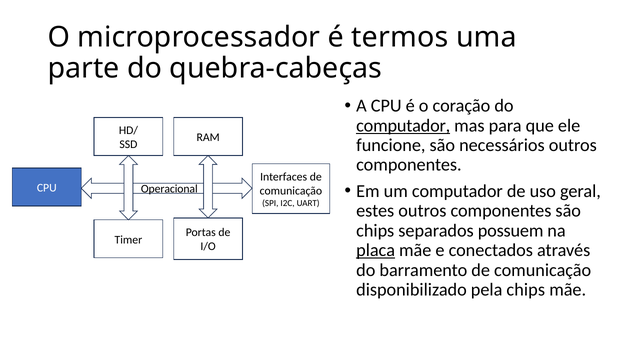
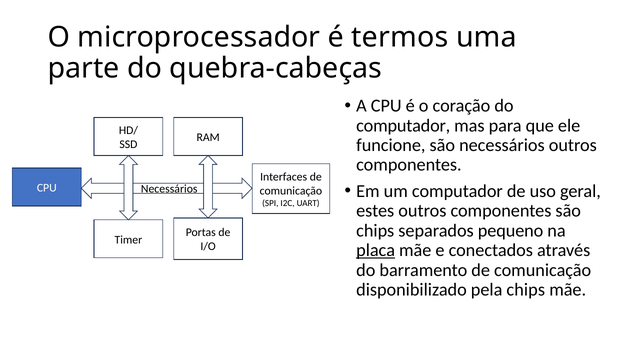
computador underline: present -> none (403, 125)
Operacional: Operacional -> Necessários (169, 189)
possuem: possuem -> pequeno (511, 230)
